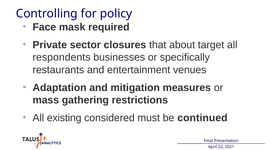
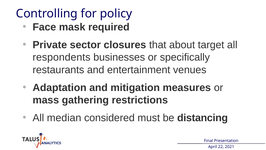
existing: existing -> median (64, 118)
continued: continued -> distancing (203, 118)
